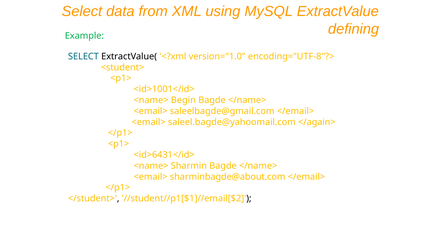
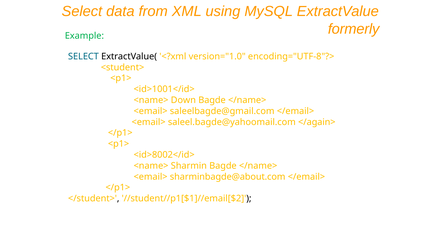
defining: defining -> formerly (354, 29)
Begin: Begin -> Down (183, 100)
<id>6431</id>: <id>6431</id> -> <id>8002</id> (164, 155)
